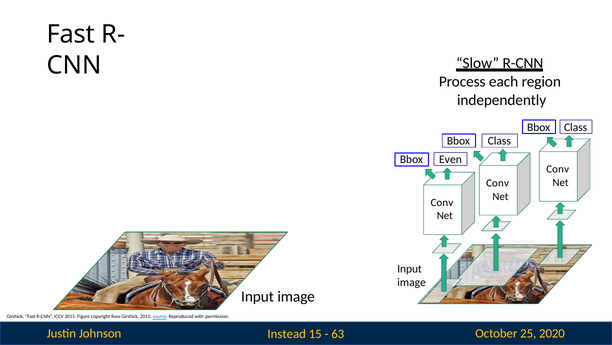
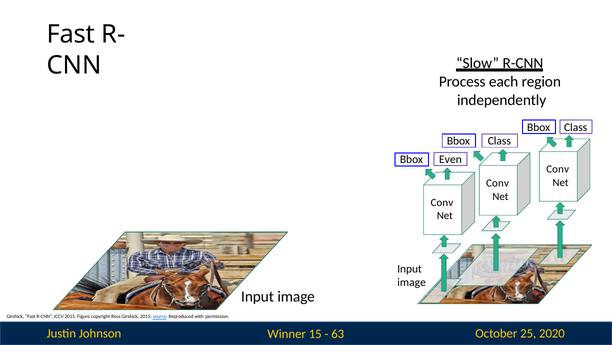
Instead: Instead -> Winner (287, 333)
